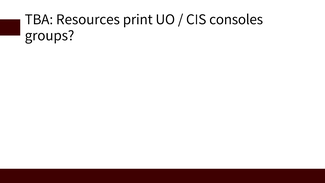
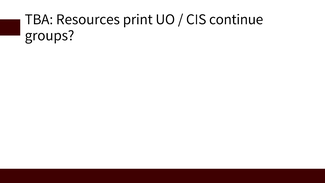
consoles: consoles -> continue (236, 19)
